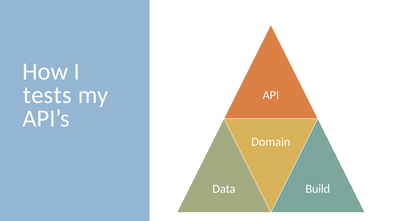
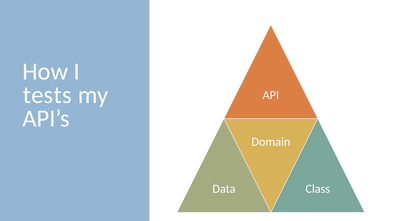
Build: Build -> Class (318, 189)
